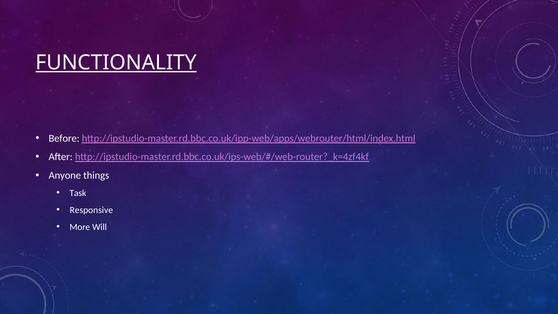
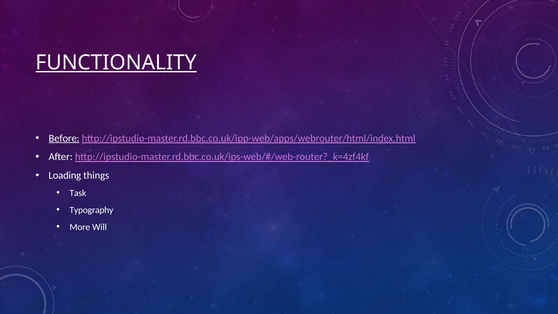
Before underline: none -> present (64, 138)
Anyone: Anyone -> Loading (65, 175)
Responsive: Responsive -> Typography (91, 210)
